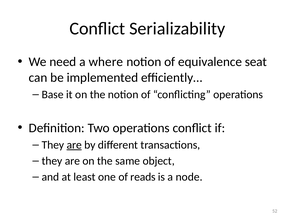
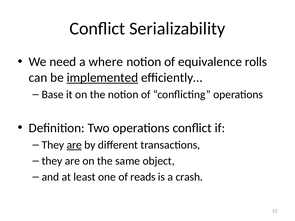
seat: seat -> rolls (256, 62)
implemented underline: none -> present (102, 78)
node: node -> crash (189, 177)
